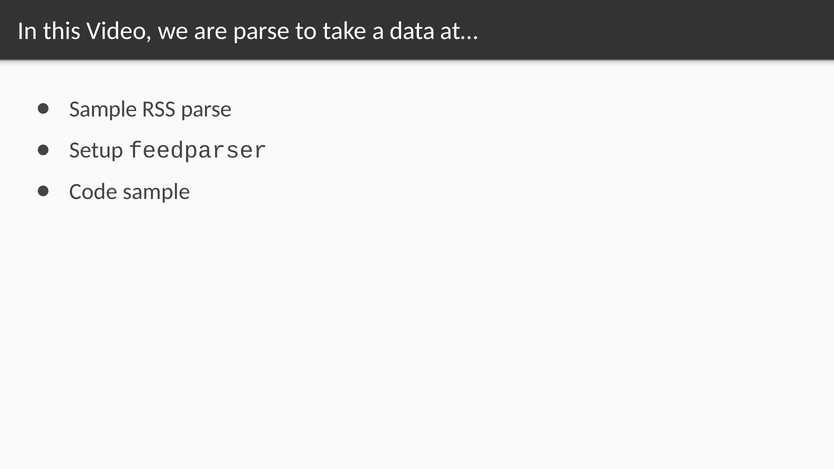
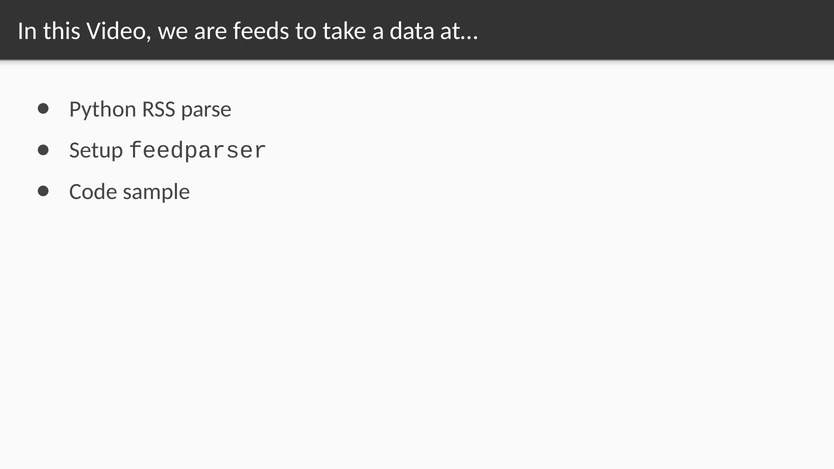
are parse: parse -> feeds (261, 31)
Sample: Sample -> Python (103, 109)
